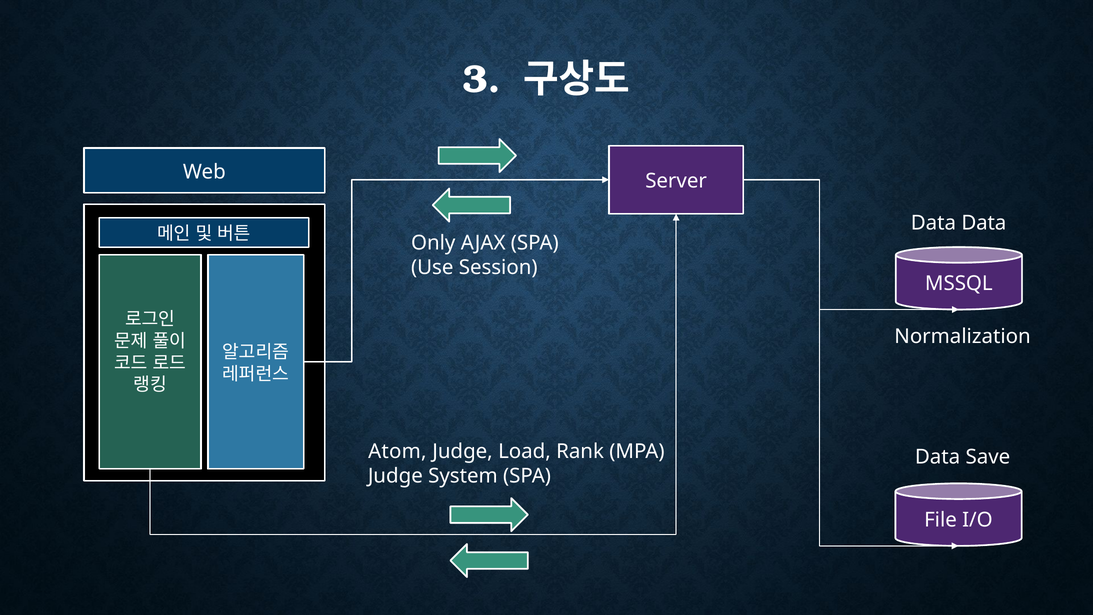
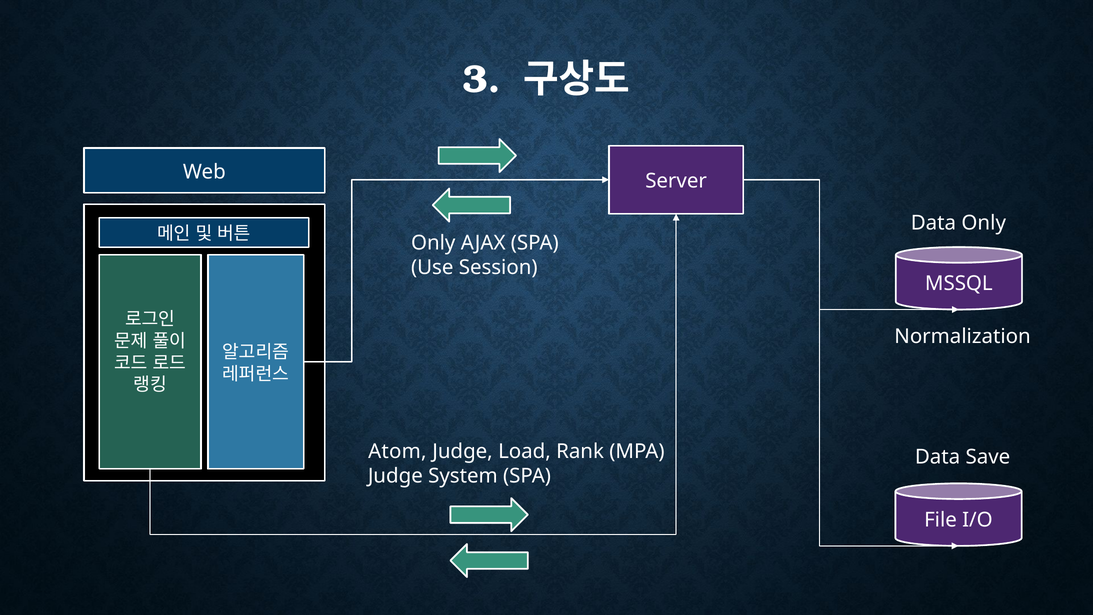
Data: Data -> Only (984, 223)
